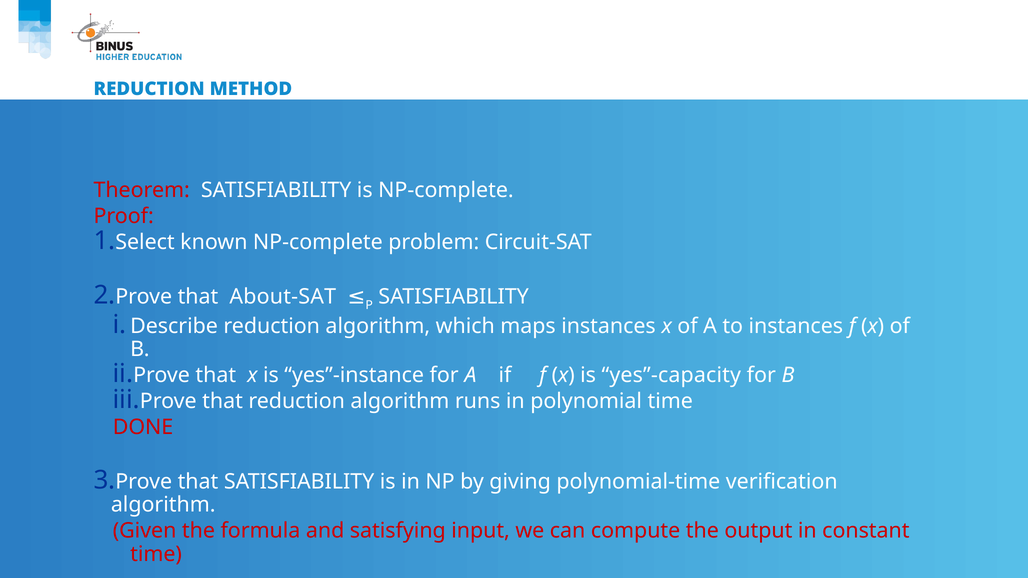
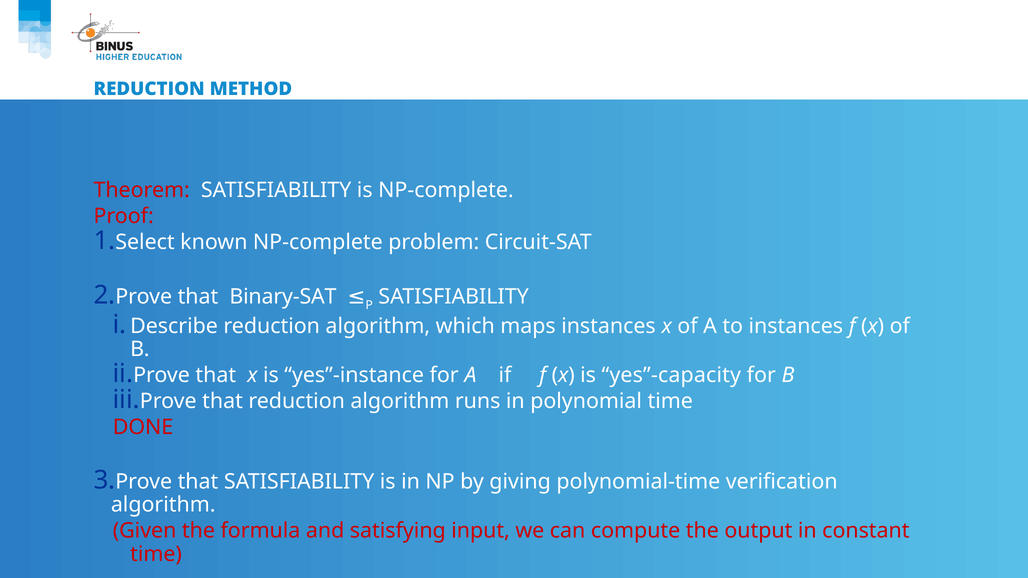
About-SAT: About-SAT -> Binary-SAT (283, 297)
